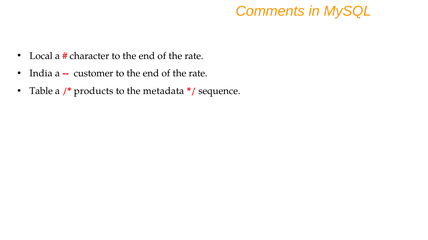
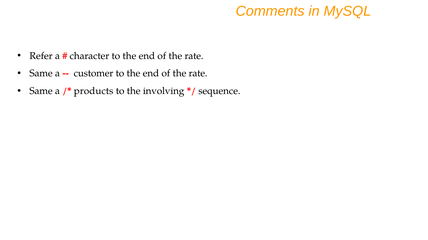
Local: Local -> Refer (41, 56)
India: India -> Same (41, 74)
Table: Table -> Same (41, 91)
metadata: metadata -> involving (164, 91)
